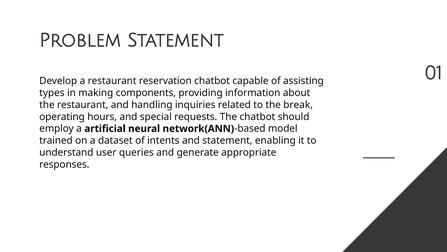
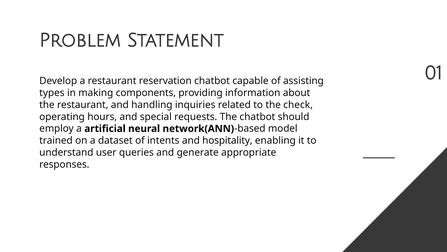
break: break -> check (298, 105)
and statement: statement -> hospitality (227, 140)
